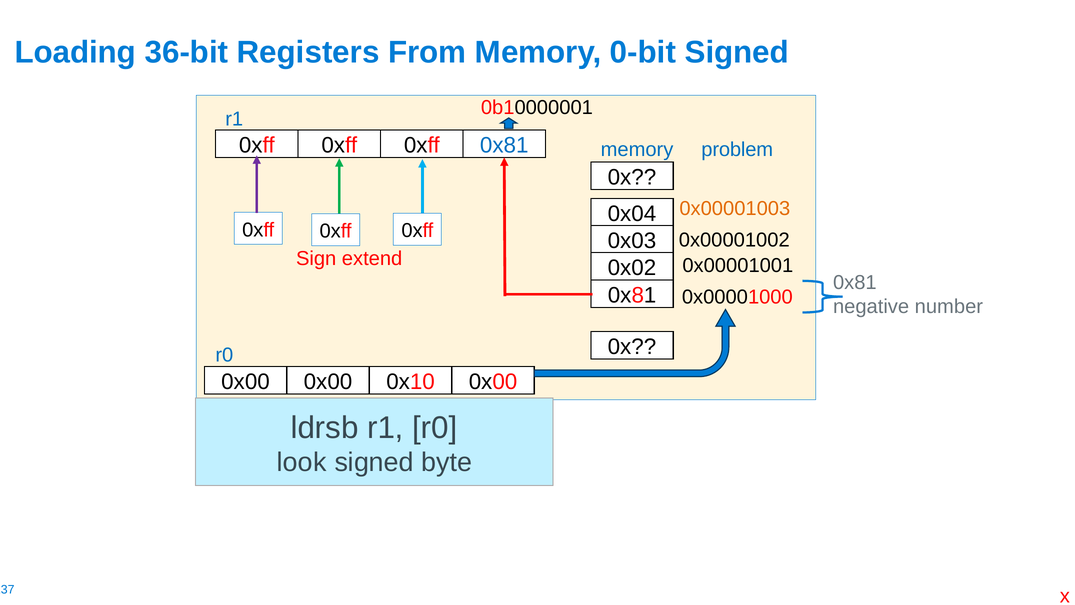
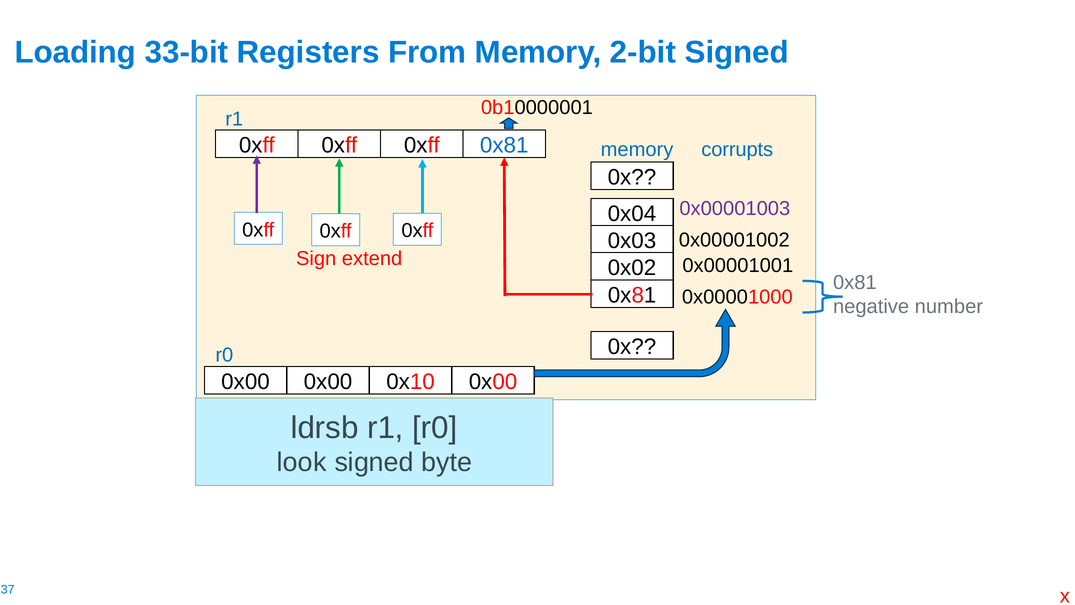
36-bit: 36-bit -> 33-bit (186, 52)
0-bit: 0-bit -> 2-bit (643, 52)
problem: problem -> corrupts (737, 149)
0x00001003 colour: orange -> purple (735, 208)
